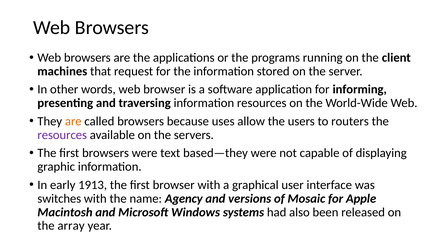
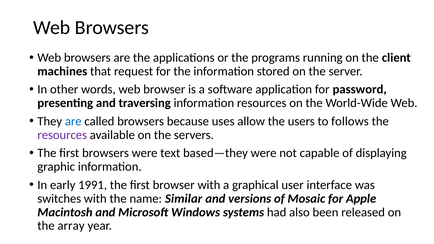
informing: informing -> password (360, 90)
are colour: orange -> blue (73, 121)
routers: routers -> follows (350, 121)
1913: 1913 -> 1991 (93, 185)
Agency: Agency -> Similar (184, 199)
